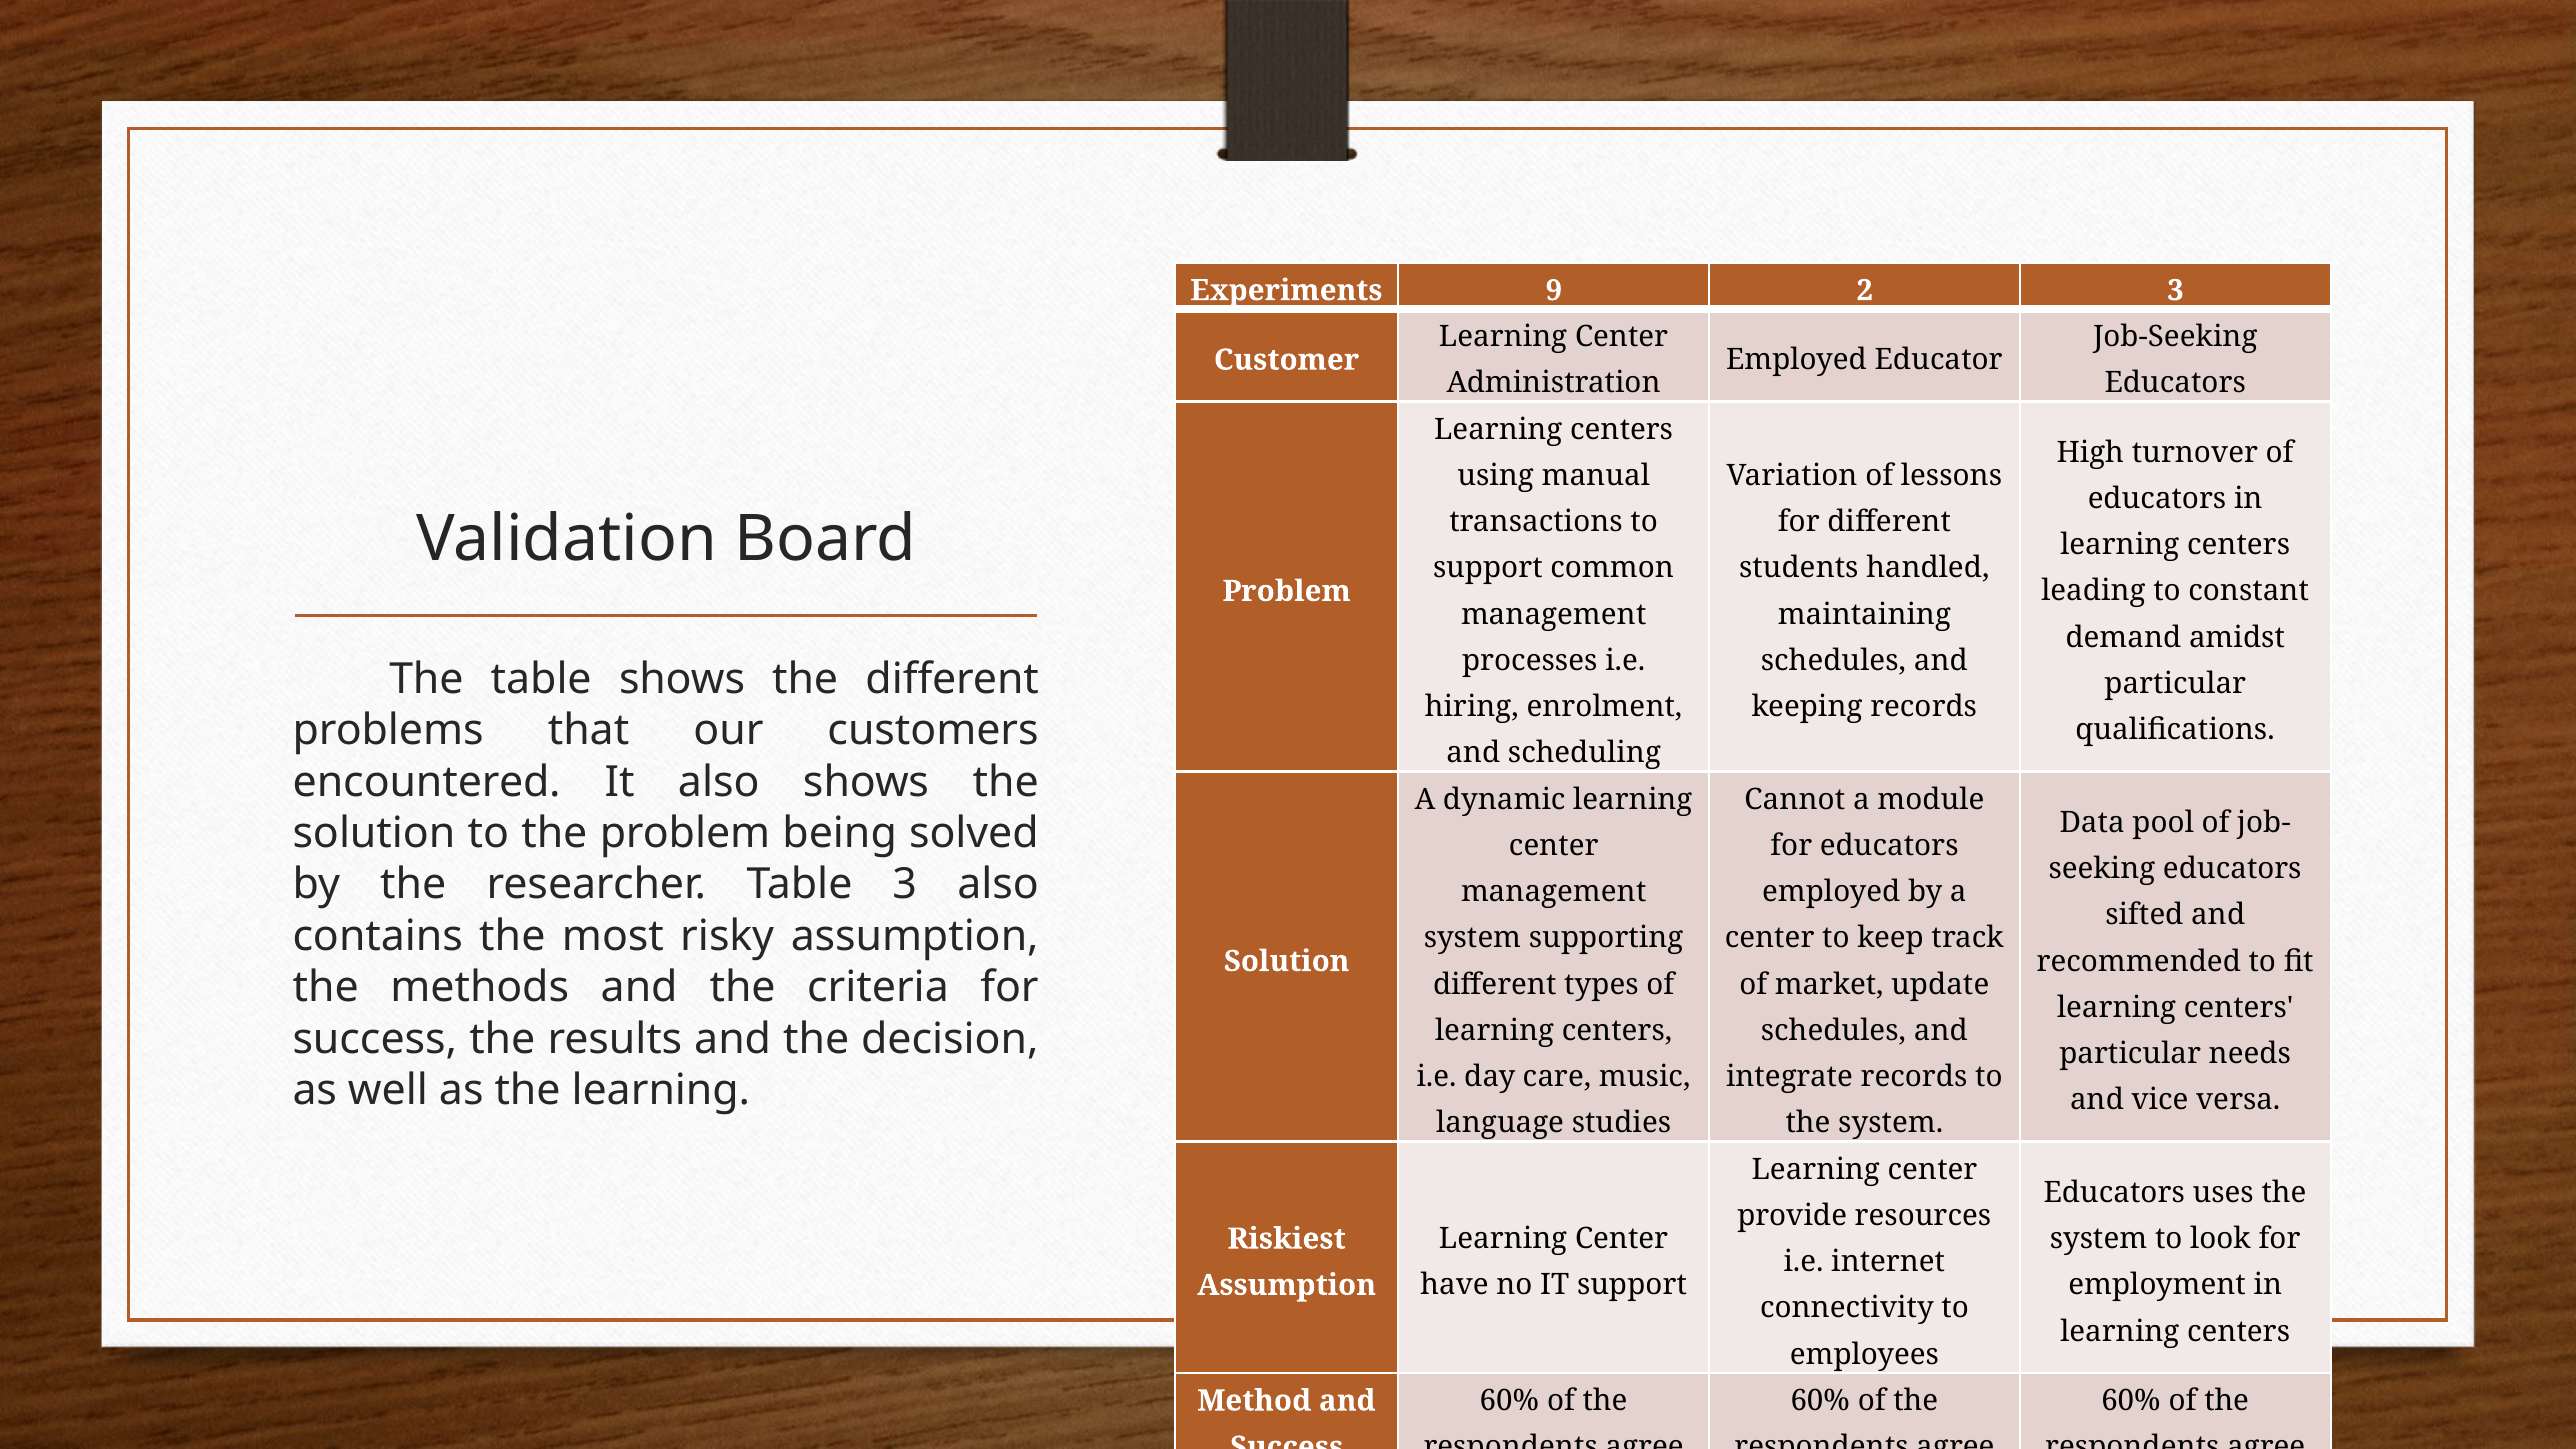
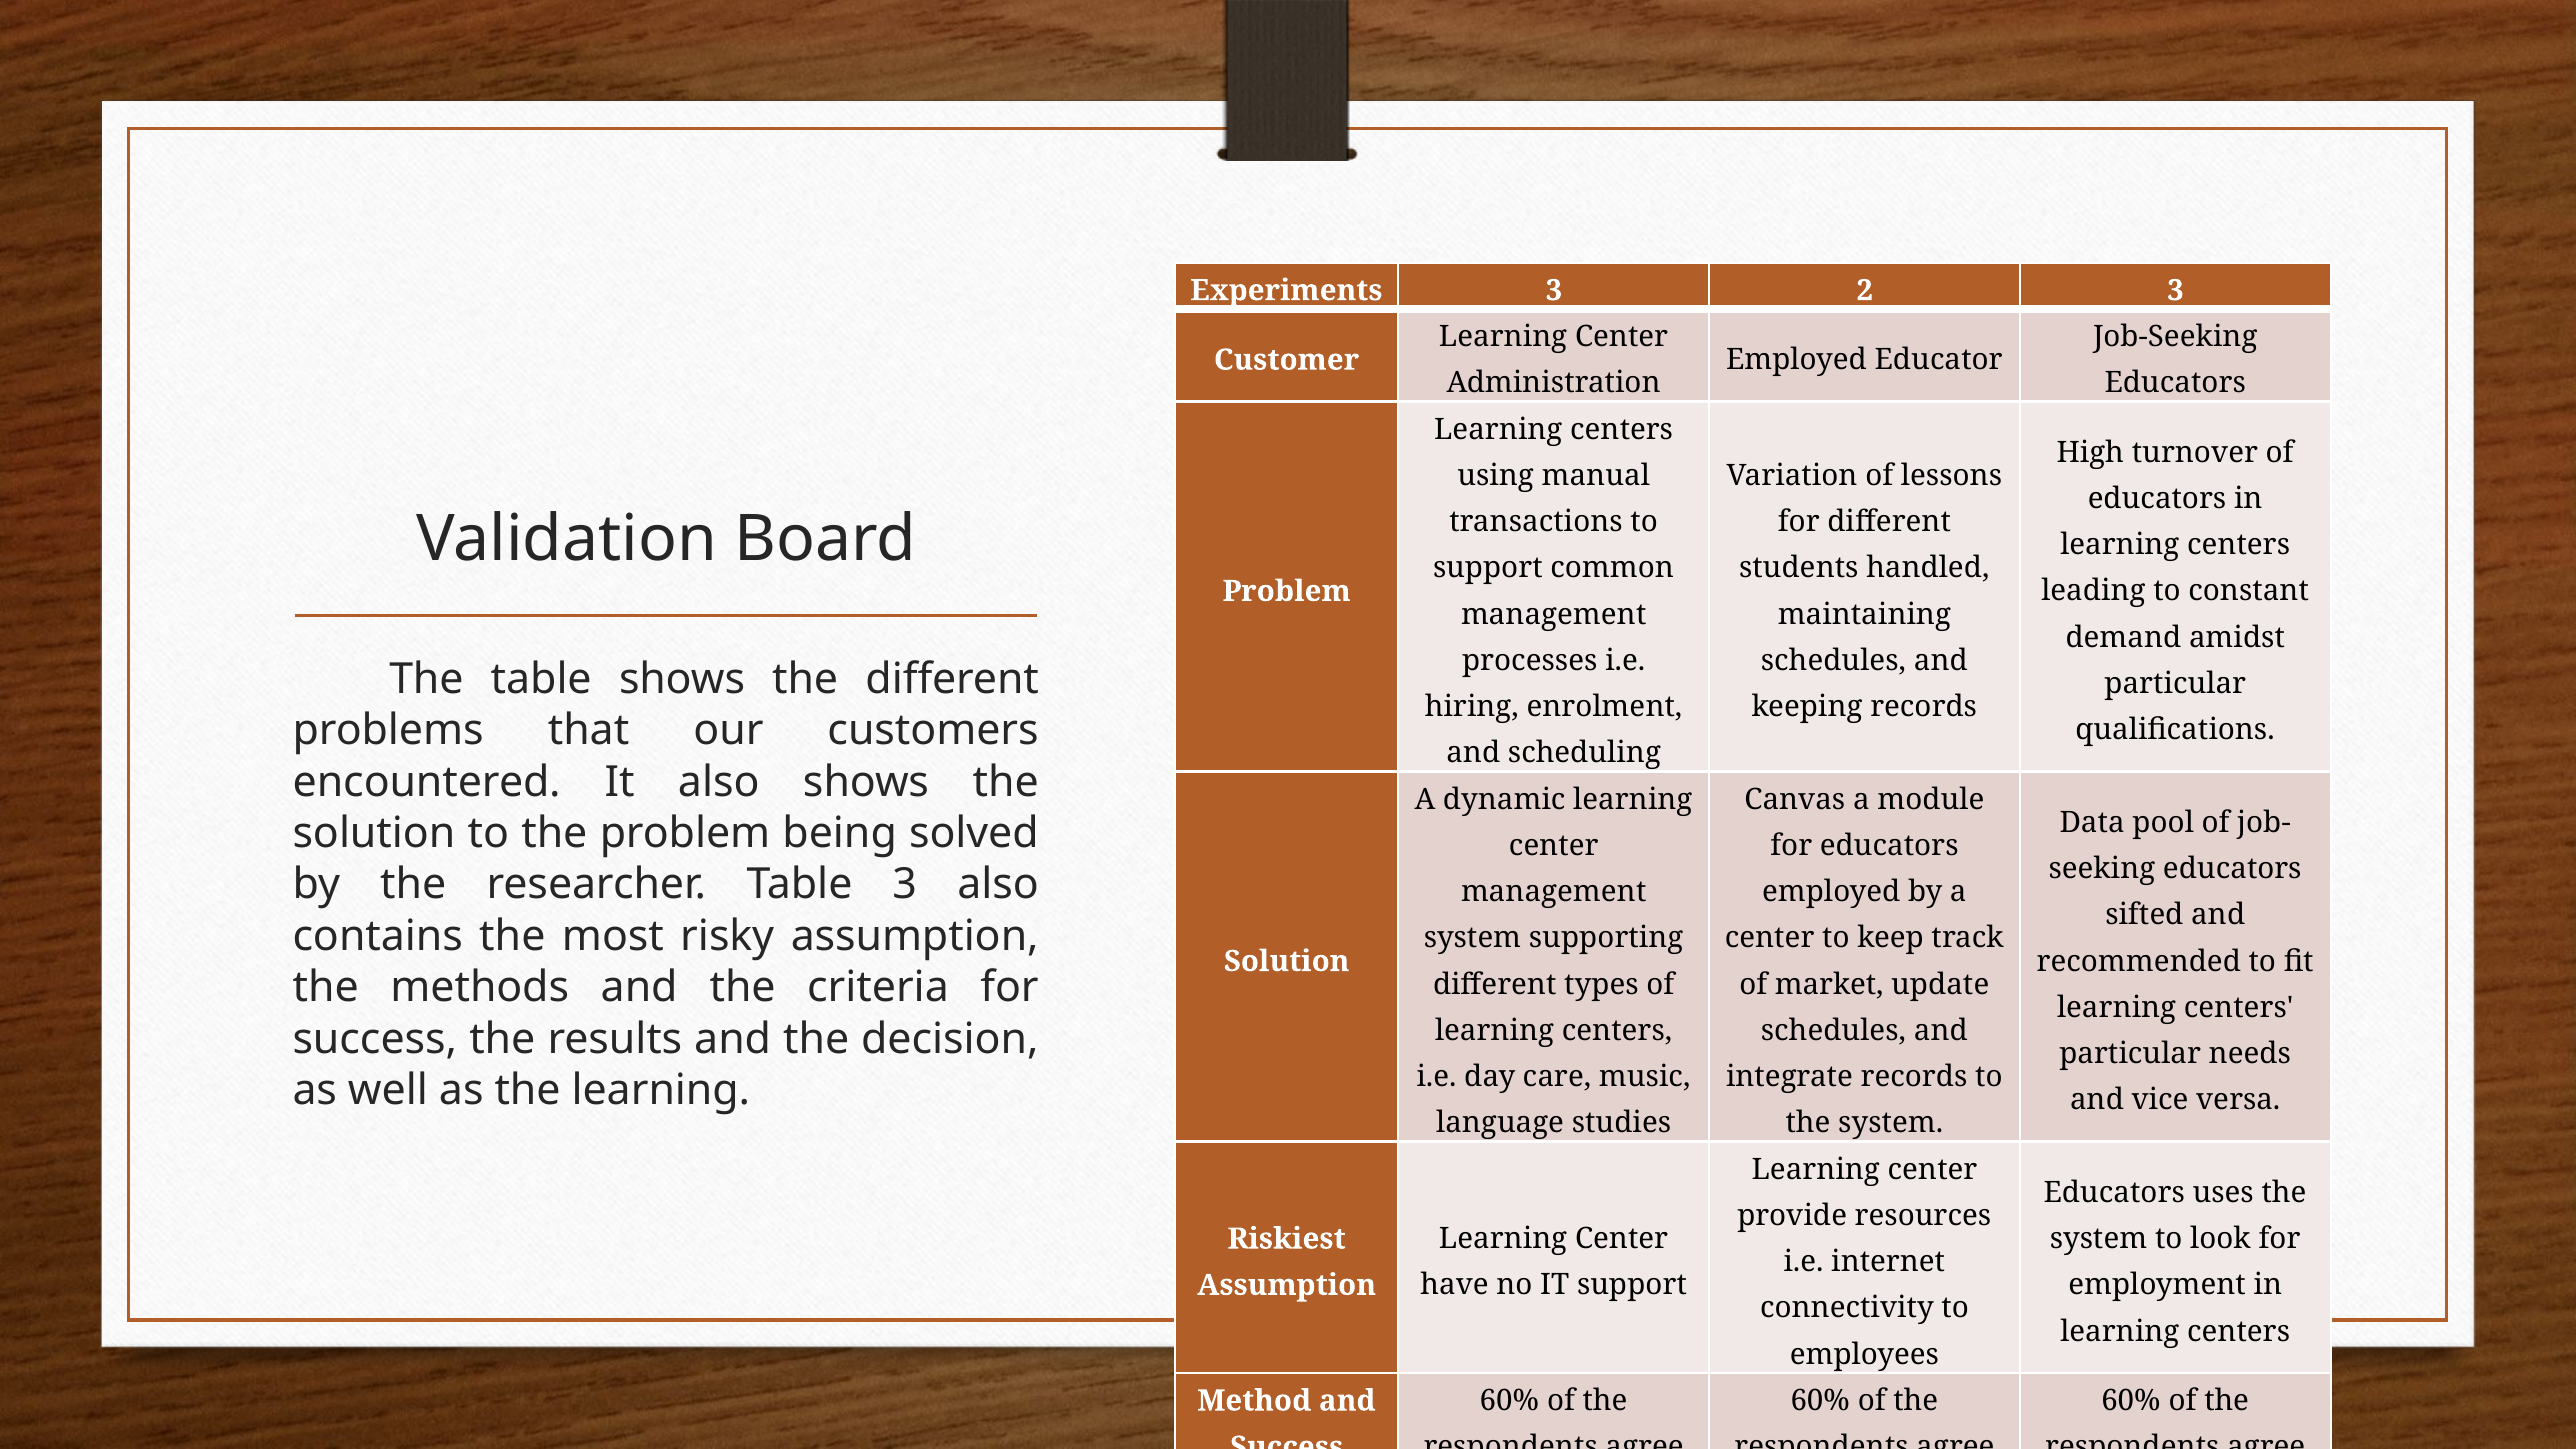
Experiments 9: 9 -> 3 (1554, 290)
Cannot: Cannot -> Canvas (1795, 799)
